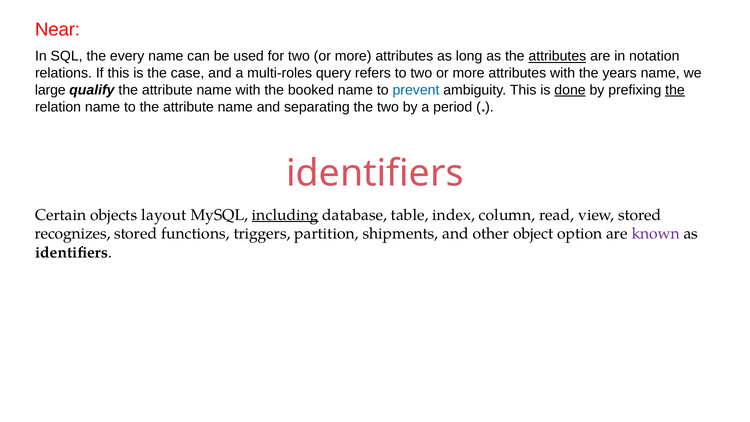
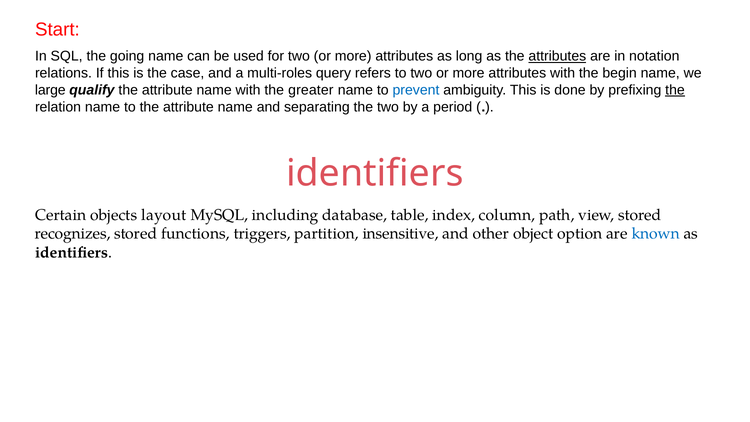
Near: Near -> Start (57, 29)
every: every -> going (127, 56)
years: years -> begin (620, 73)
booked: booked -> greater (311, 90)
done underline: present -> none (570, 90)
including underline: present -> none (285, 215)
read: read -> path (557, 215)
shipments: shipments -> insensitive (401, 234)
known colour: purple -> blue (656, 234)
